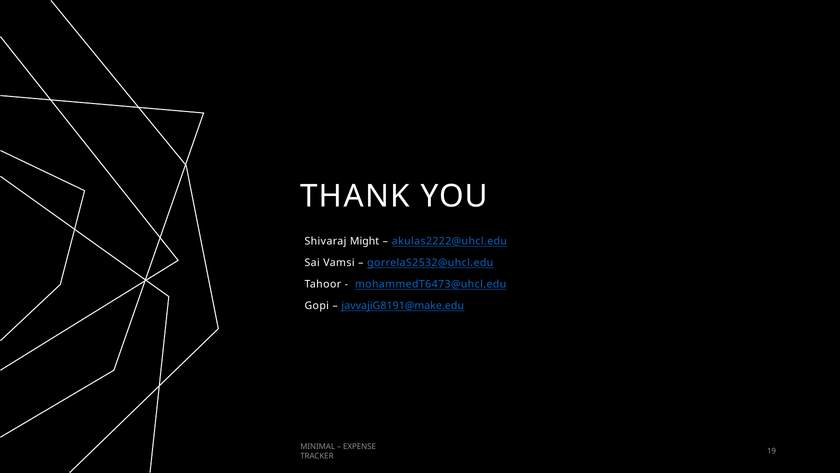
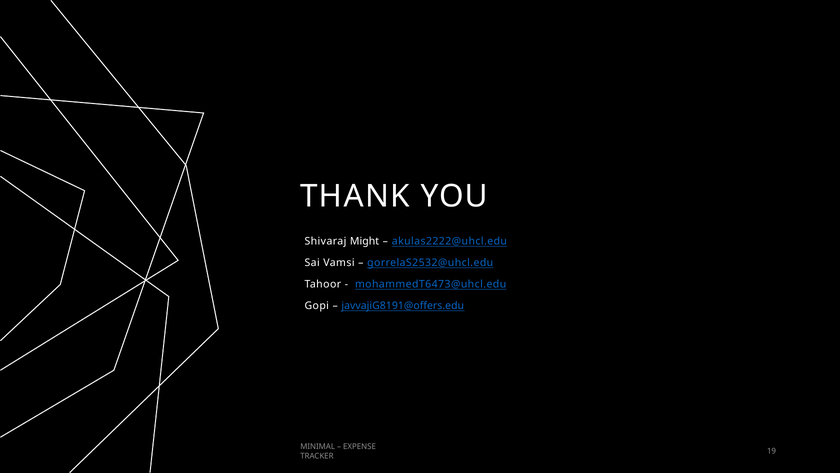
javvajiG8191@make.edu: javvajiG8191@make.edu -> javvajiG8191@offers.edu (403, 305)
